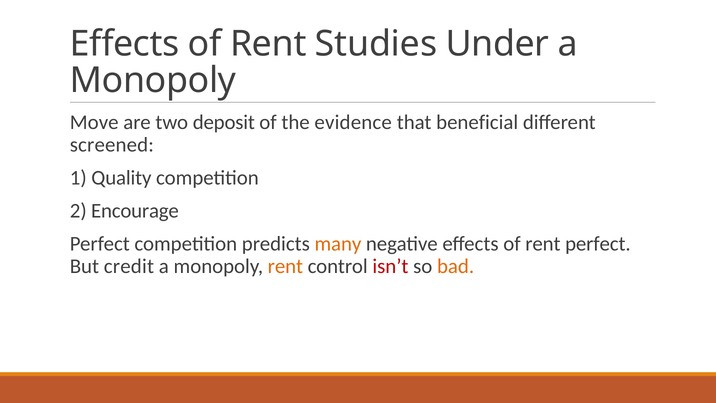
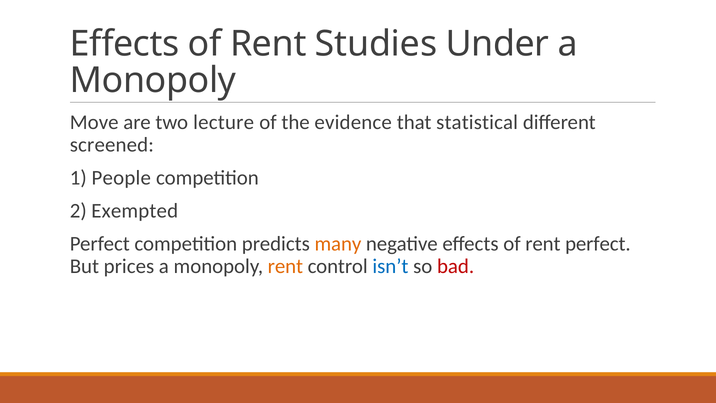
deposit: deposit -> lecture (224, 122)
beneficial: beneficial -> statistical (477, 122)
Quality: Quality -> People (121, 178)
Encourage: Encourage -> Exempted (135, 211)
credit: credit -> prices (129, 266)
isn’t colour: red -> blue (390, 266)
bad colour: orange -> red (456, 266)
